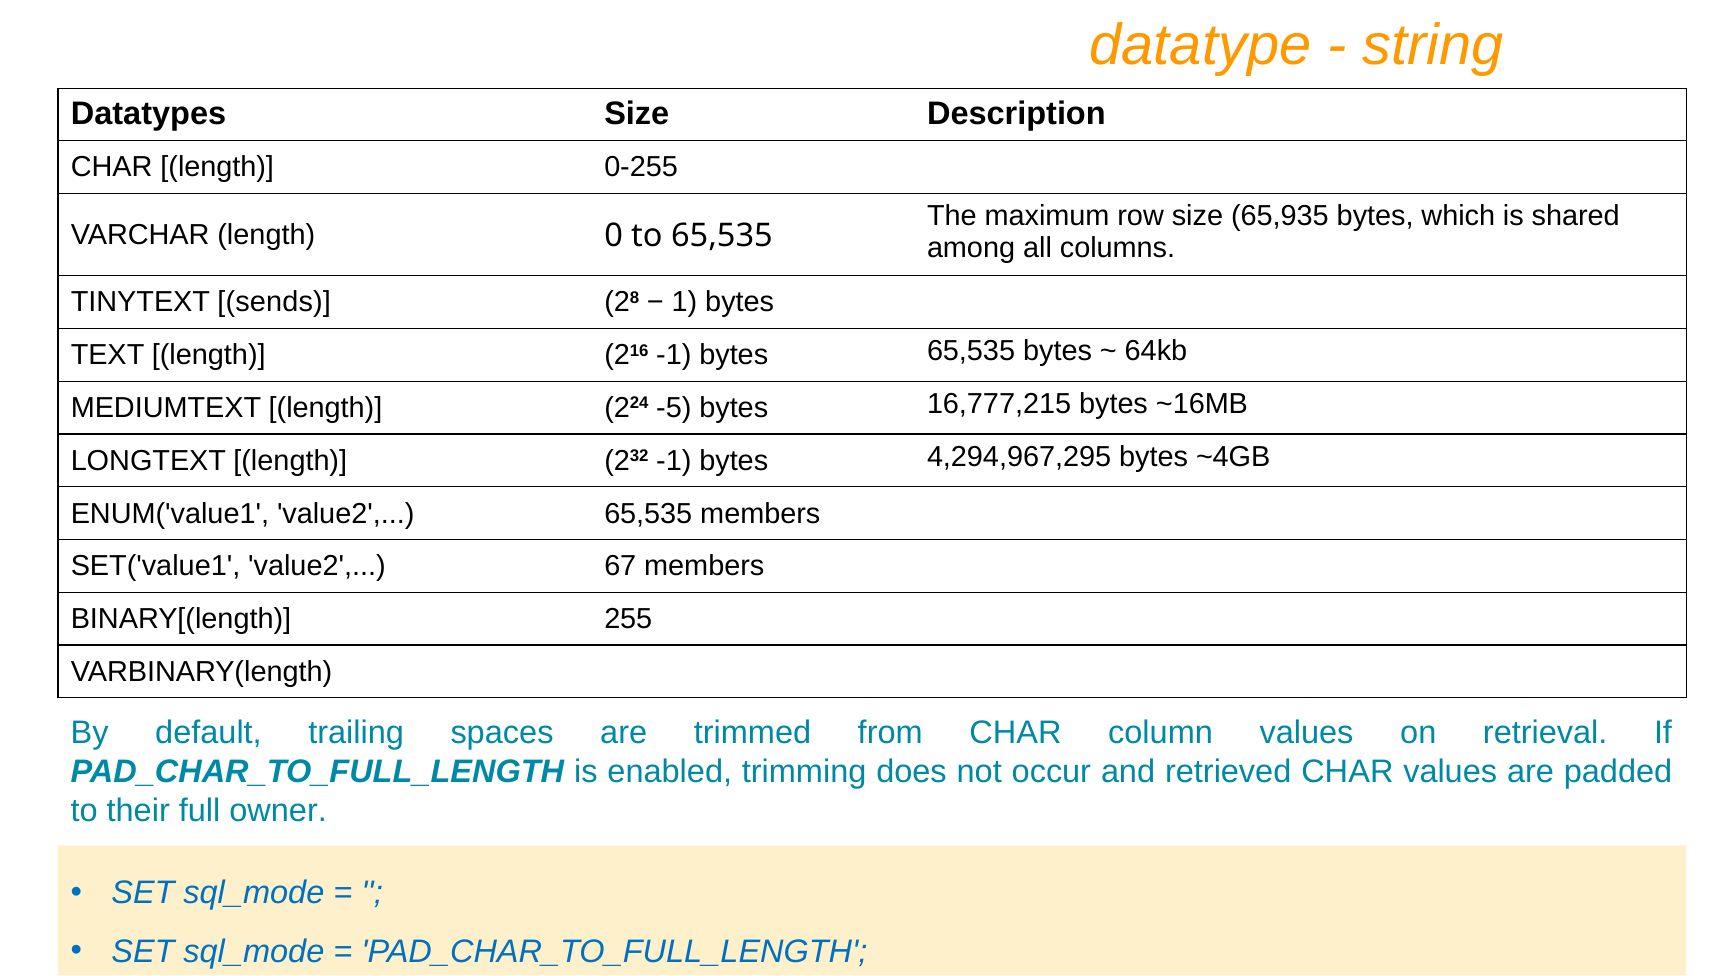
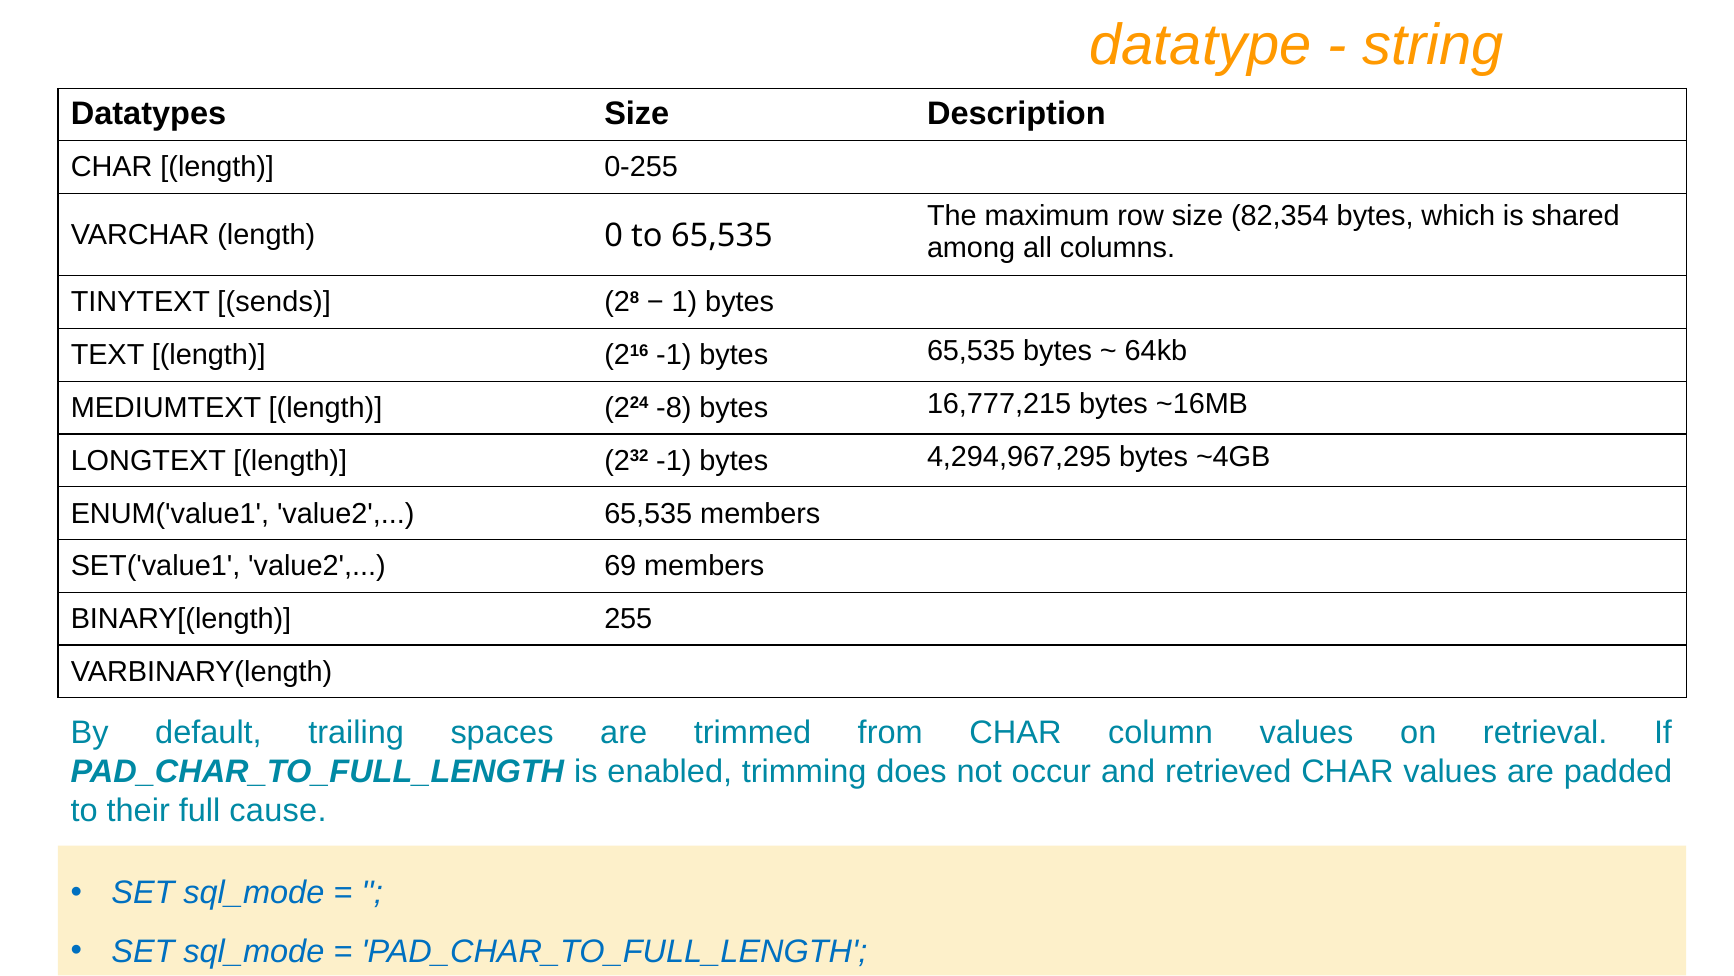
65,935: 65,935 -> 82,354 (1280, 216)
-5: -5 -> -8 (674, 408)
67: 67 -> 69 (620, 566)
owner: owner -> cause (278, 811)
